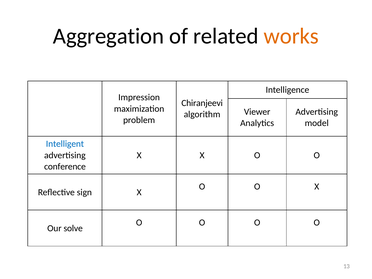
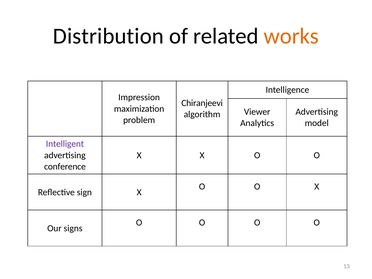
Aggregation: Aggregation -> Distribution (108, 36)
Intelligent colour: blue -> purple (65, 144)
solve: solve -> signs (73, 228)
